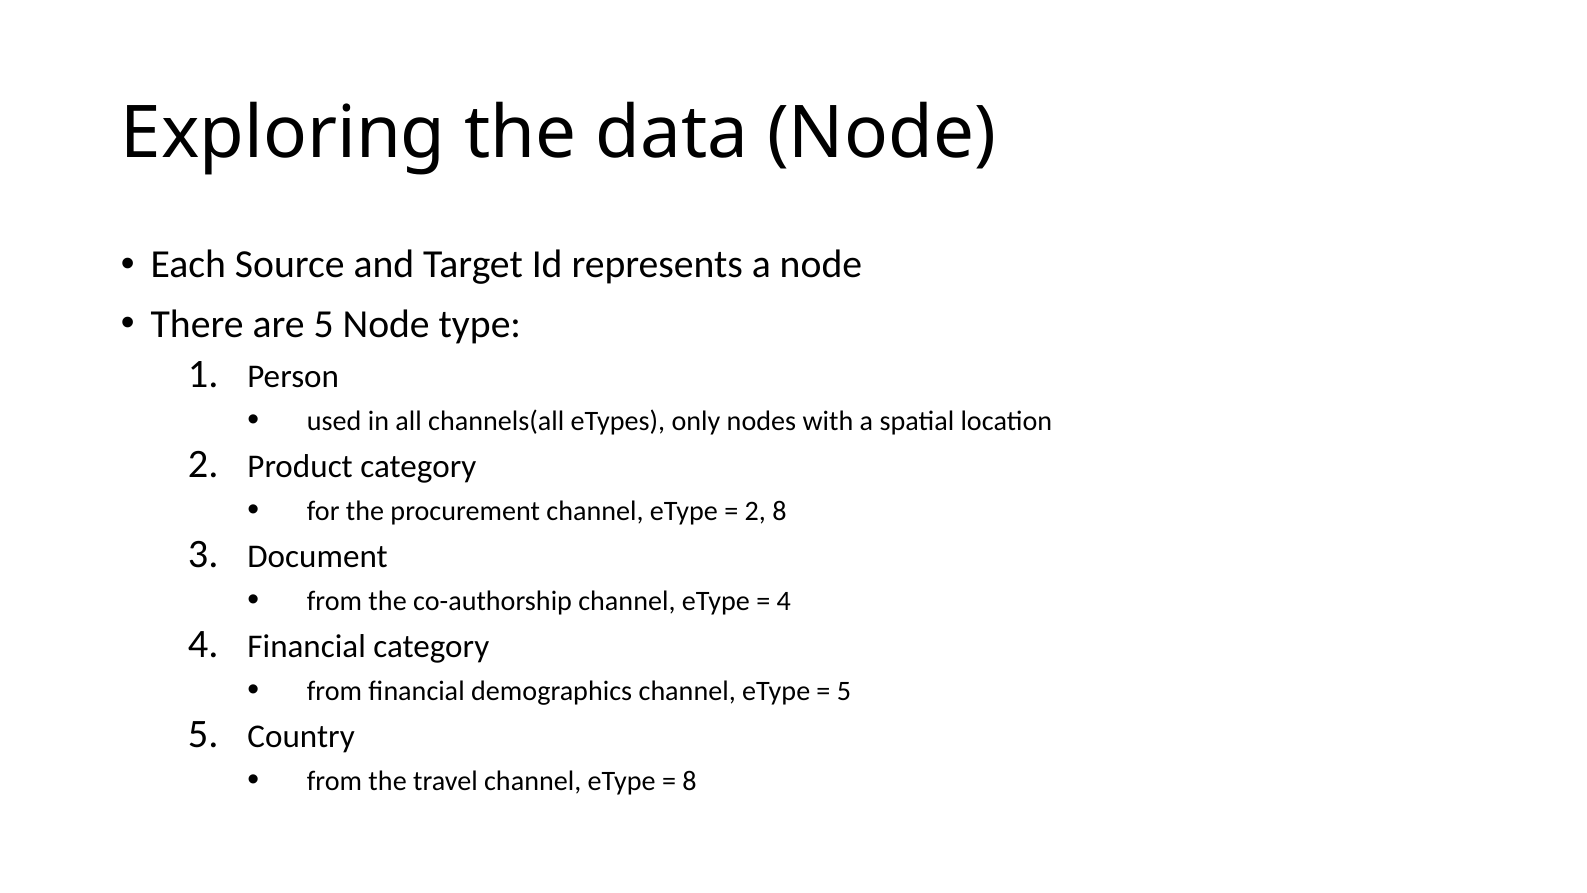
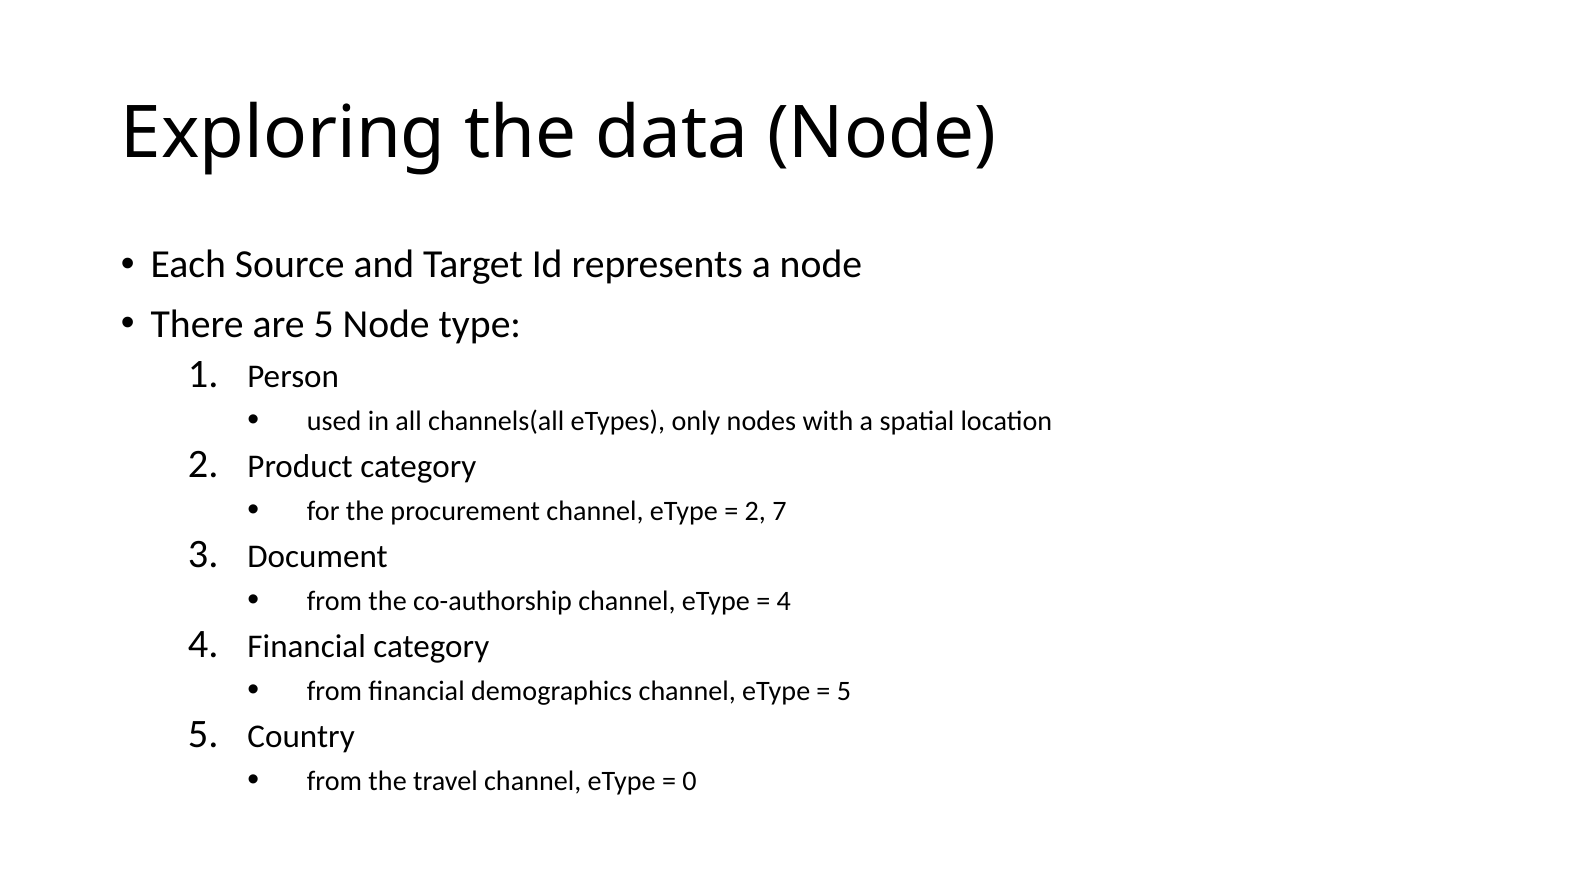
2 8: 8 -> 7 (779, 511)
8: 8 -> 0 (689, 780)
